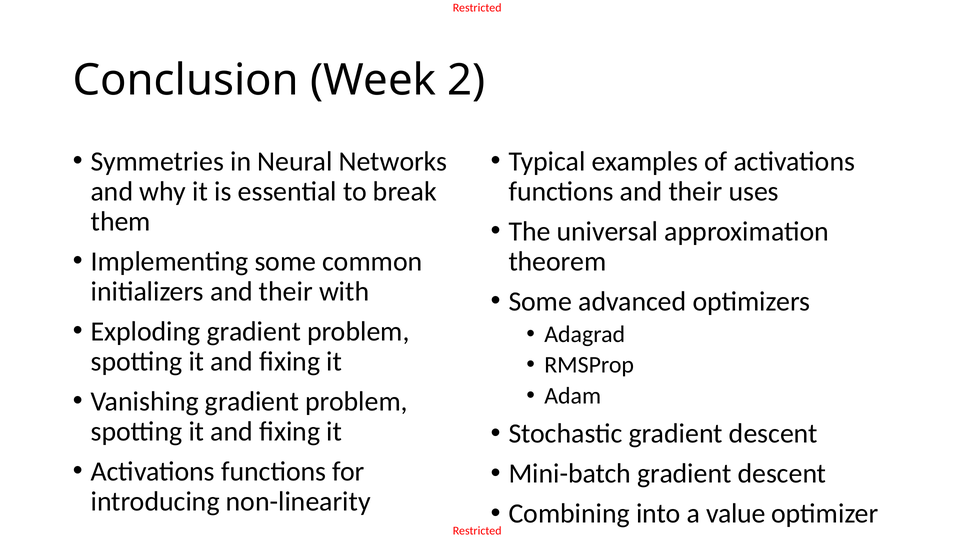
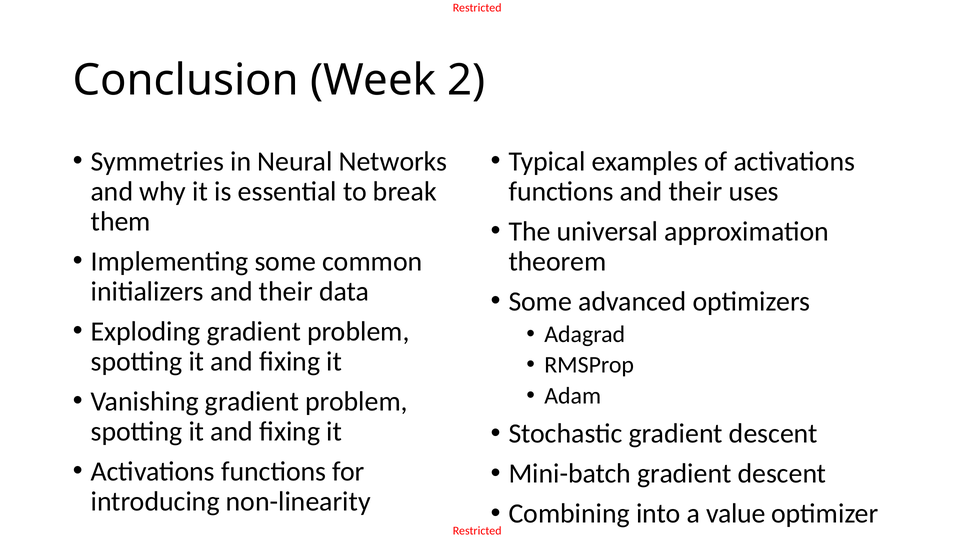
with: with -> data (344, 291)
